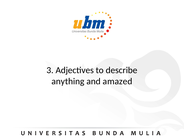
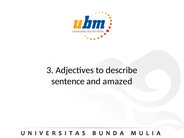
anything: anything -> sentence (68, 81)
